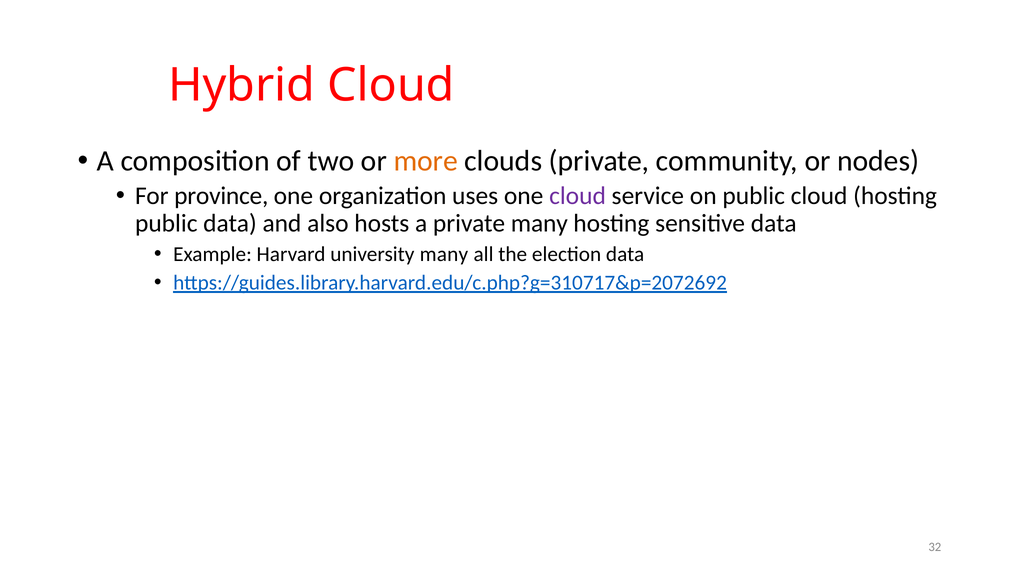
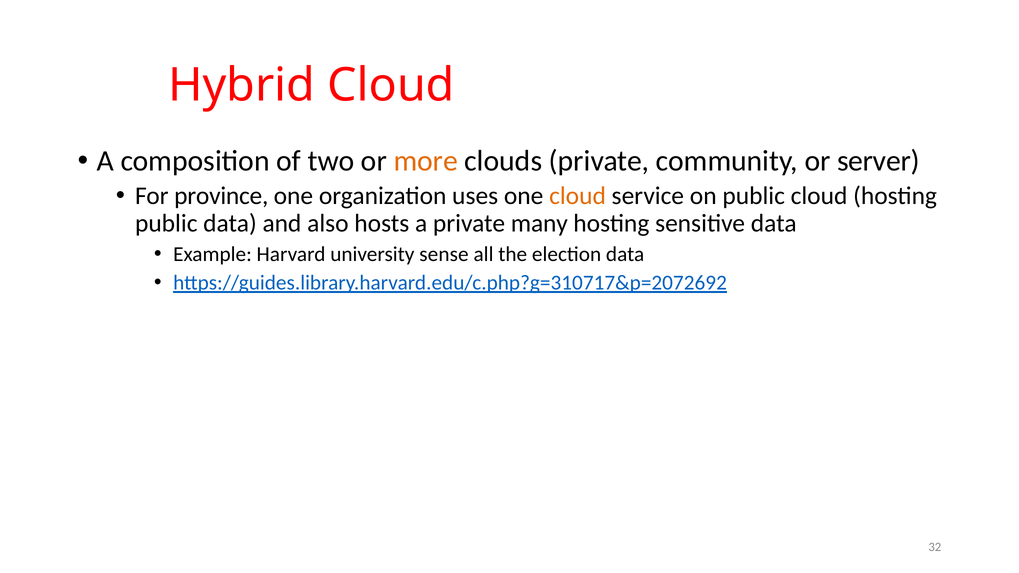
nodes: nodes -> server (878, 161)
cloud colour: purple -> orange (578, 196)
university many: many -> sense (444, 254)
